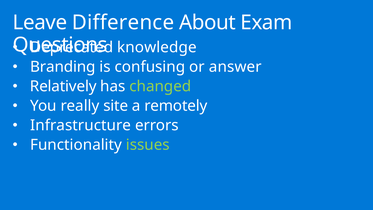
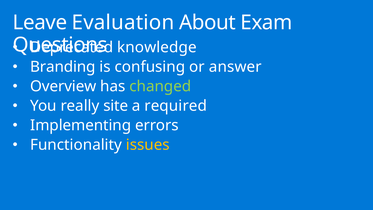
Difference: Difference -> Evaluation (123, 23)
Relatively: Relatively -> Overview (63, 86)
remotely: remotely -> required (176, 106)
Infrastructure: Infrastructure -> Implementing (81, 125)
issues colour: light green -> yellow (148, 145)
